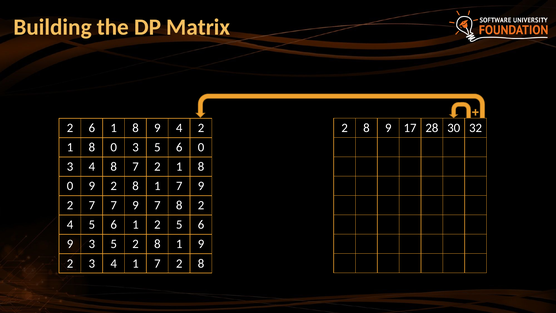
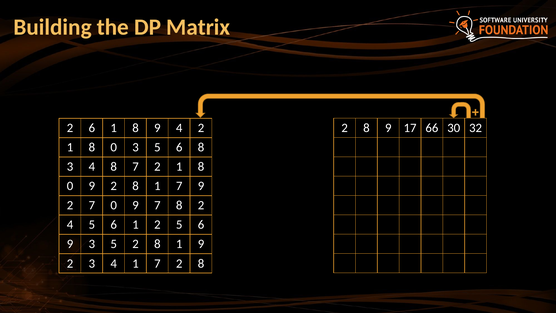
28: 28 -> 66 (432, 128)
6 0: 0 -> 8 (201, 147)
7 7: 7 -> 0 (114, 205)
